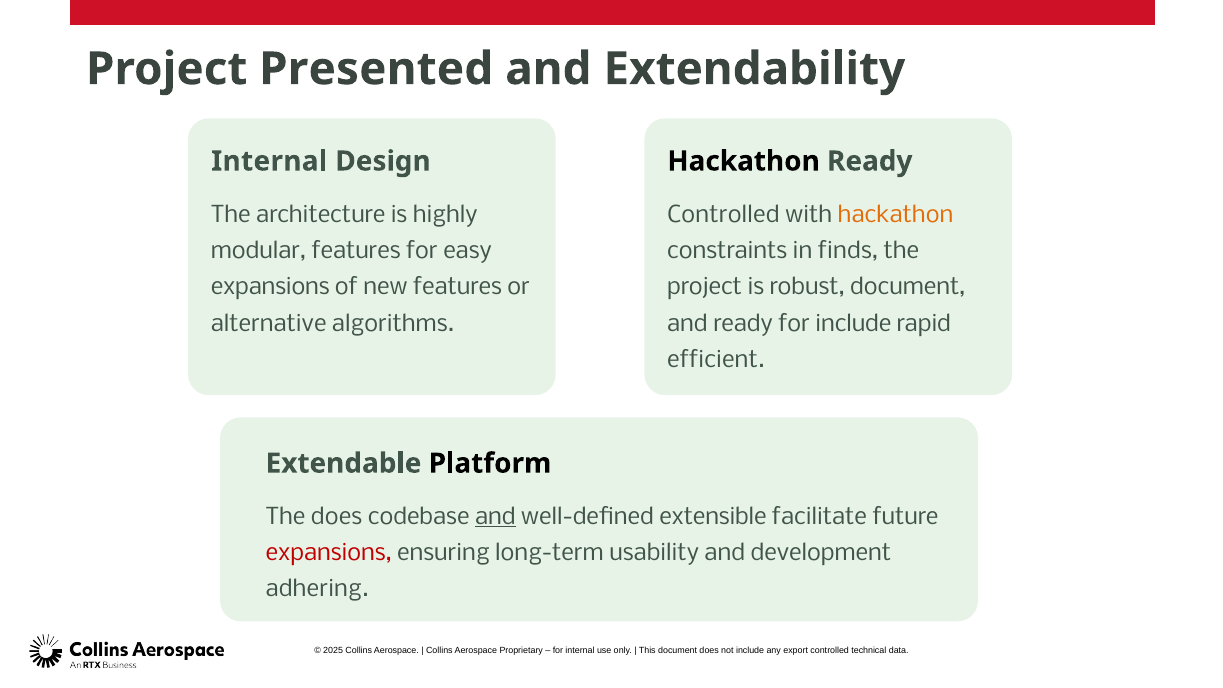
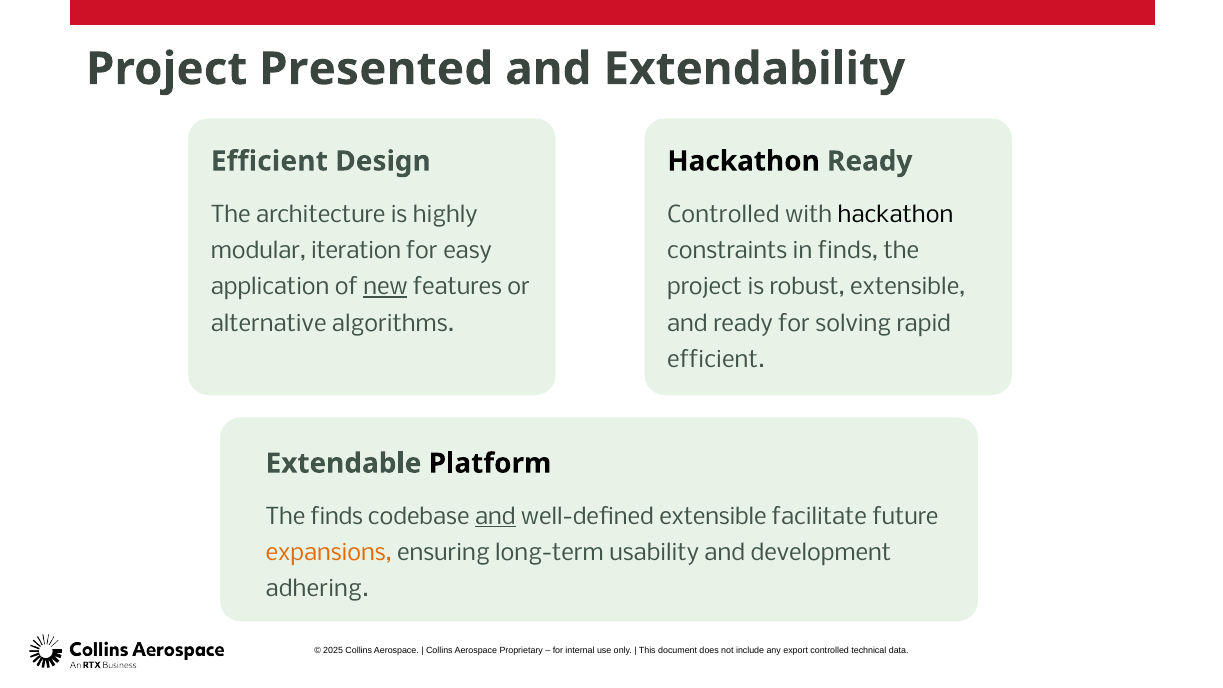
Internal: Internal -> Efficient (269, 161)
hackathon colour: orange -> black (896, 215)
modular features: features -> iteration (356, 251)
expansions: expansions -> application (270, 287)
new underline: none -> present (385, 287)
robust document: document -> extensible (908, 287)
for include: include -> solving (853, 324)
The does: does -> finds (337, 517)
expansions colour: red -> orange (329, 553)
